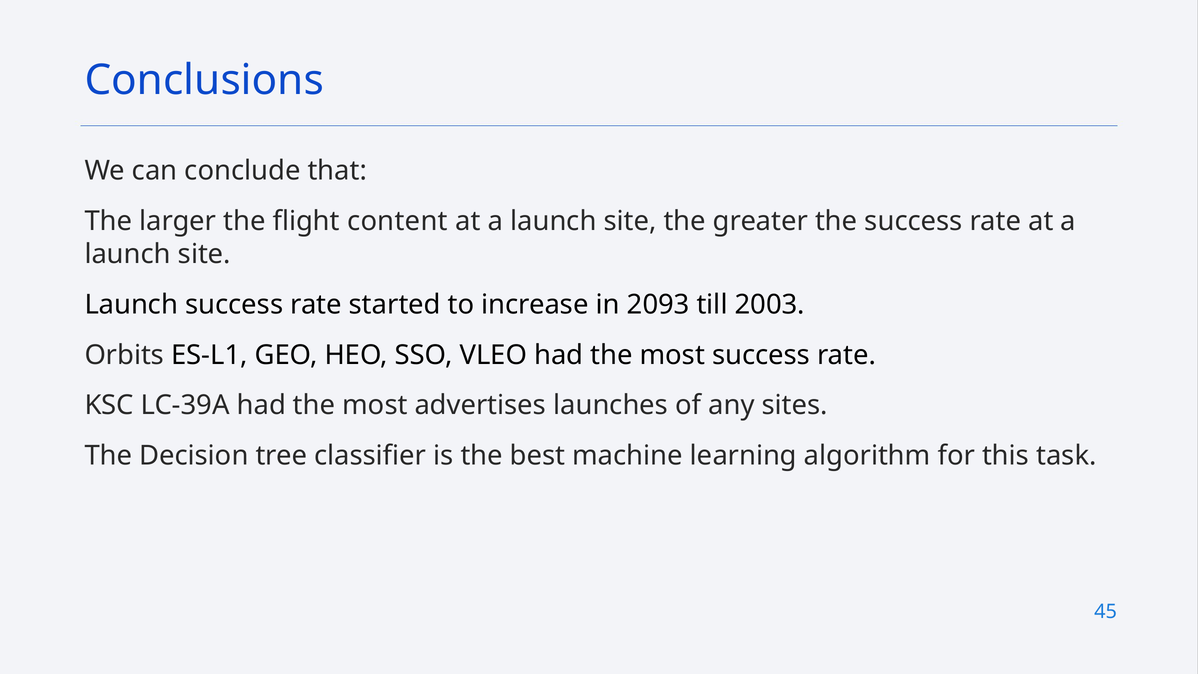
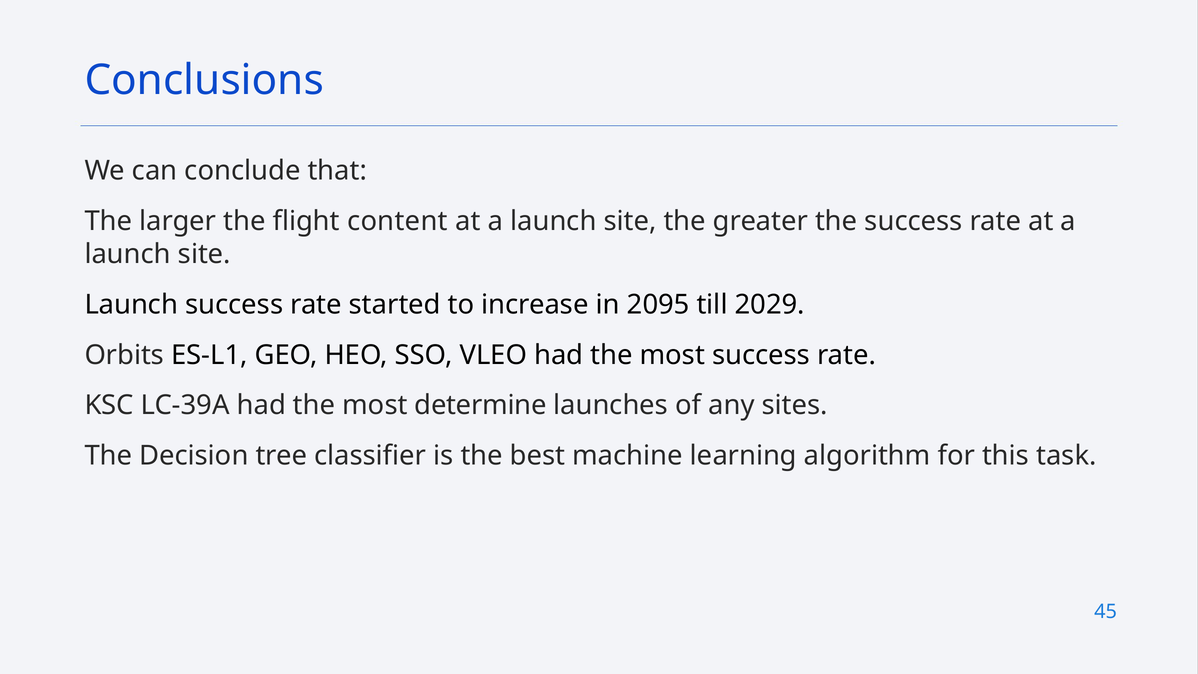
2093: 2093 -> 2095 (658, 305)
2003: 2003 -> 2029 (770, 305)
advertises: advertises -> determine (480, 405)
